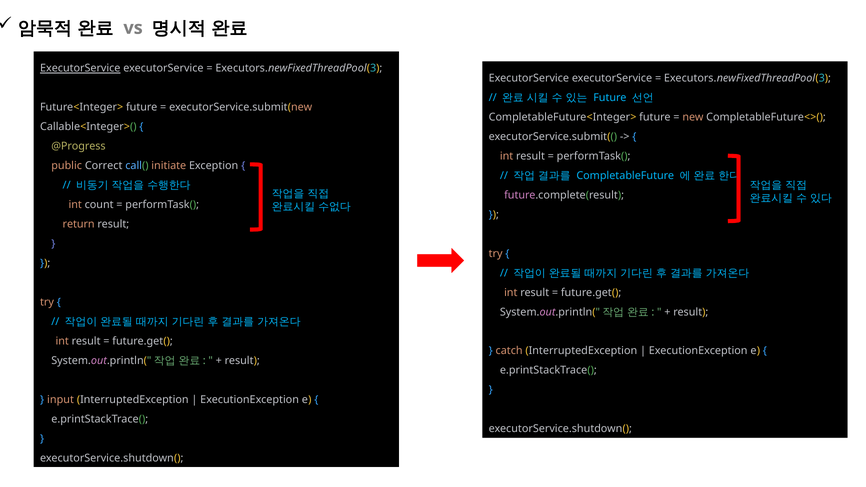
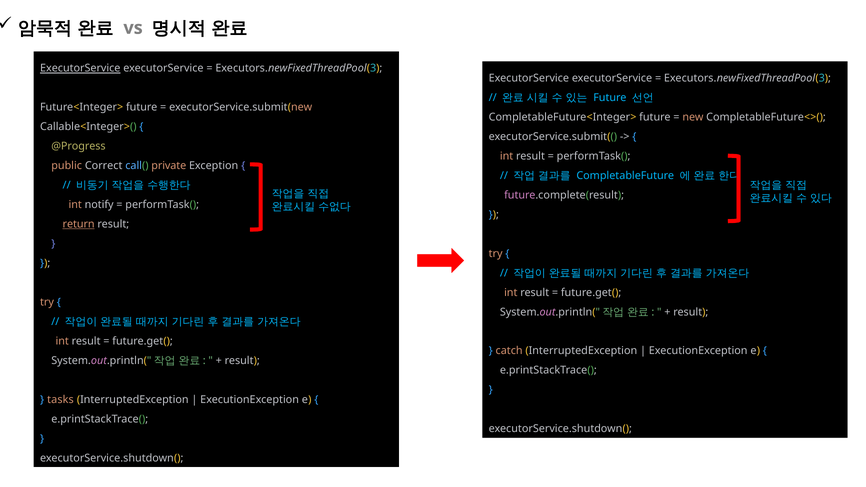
initiate: initiate -> private (169, 166)
count: count -> notify (99, 205)
return underline: none -> present (79, 224)
input: input -> tasks (60, 400)
